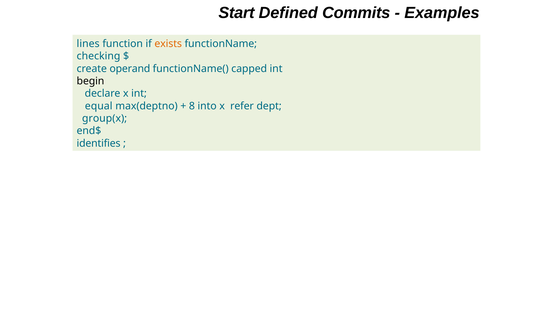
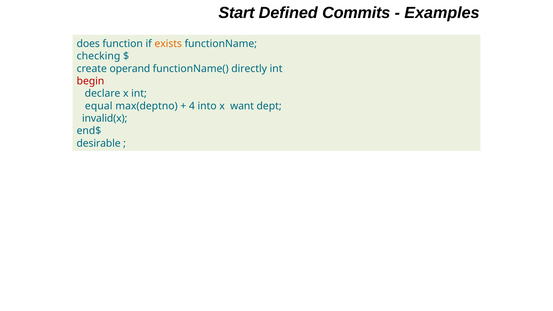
lines: lines -> does (88, 44)
capped: capped -> directly (249, 69)
begin colour: black -> red (90, 81)
8: 8 -> 4 (192, 106)
refer: refer -> want (242, 106)
group(x: group(x -> invalid(x (105, 118)
identifies: identifies -> desirable (99, 143)
